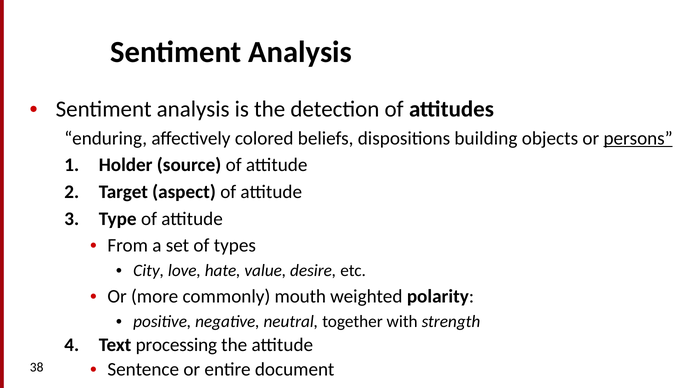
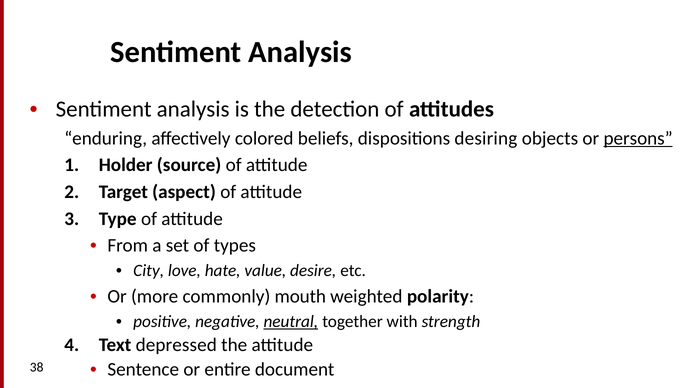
building: building -> desiring (486, 138)
neutral underline: none -> present (291, 321)
processing: processing -> depressed (176, 345)
